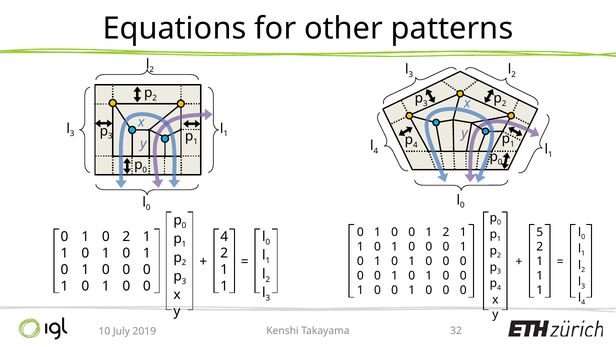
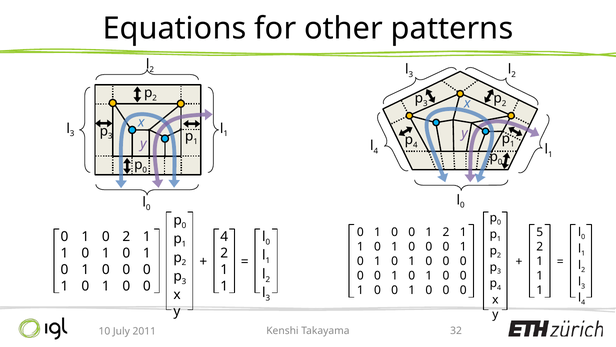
2019: 2019 -> 2011 (144, 331)
